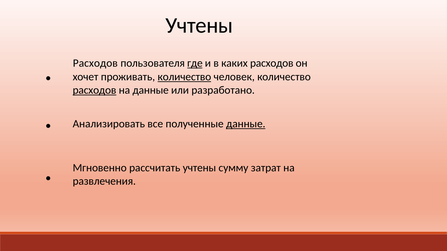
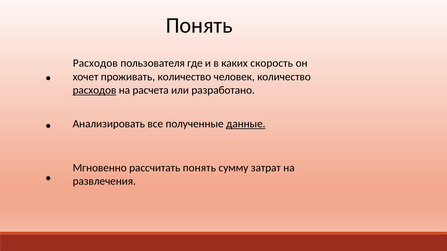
Учтены: Учтены -> Понять (199, 26)
где underline: present -> none (195, 63)
каких расходов: расходов -> скорость (272, 63)
количество underline: present -> none (184, 77)
на данные: данные -> расчета (151, 90)
рассчитать учтены: учтены -> понять (199, 168)
